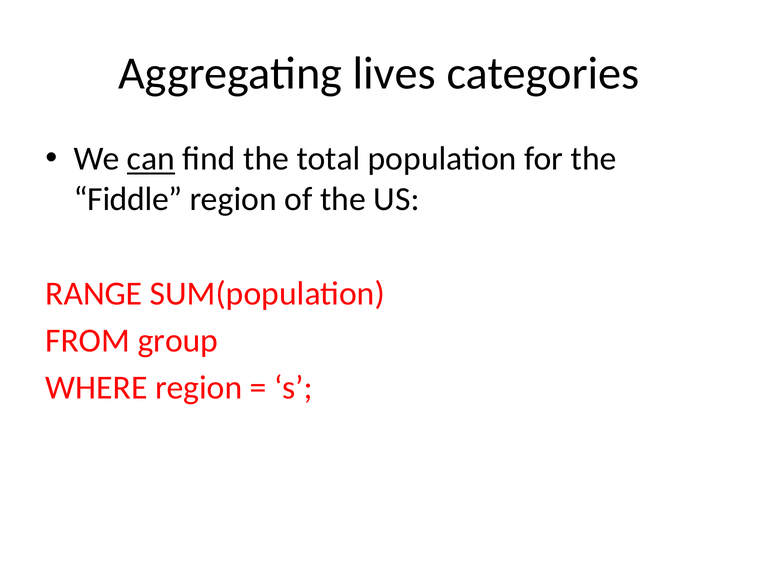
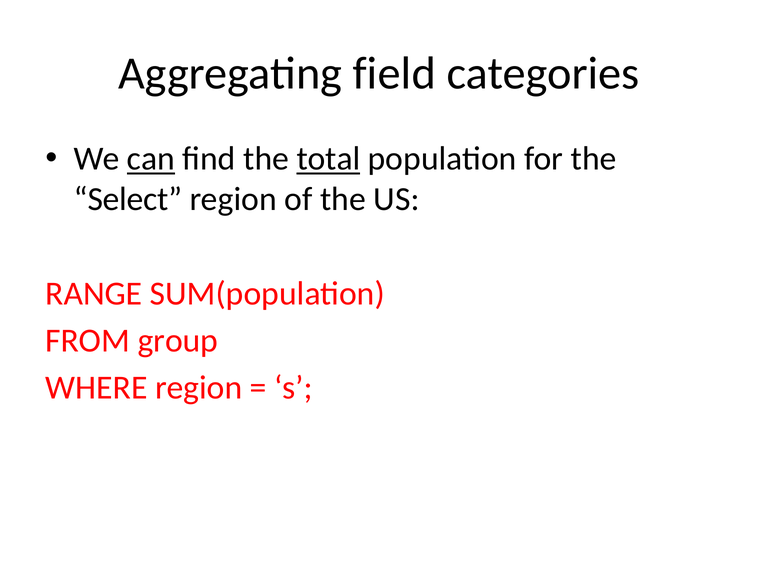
lives: lives -> field (394, 73)
total underline: none -> present (329, 159)
Fiddle: Fiddle -> Select (128, 199)
